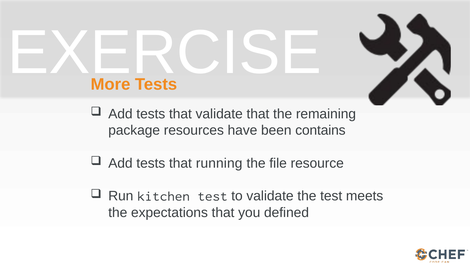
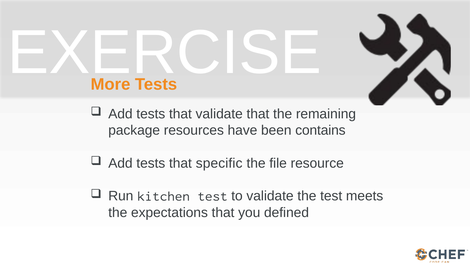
running: running -> specific (219, 163)
